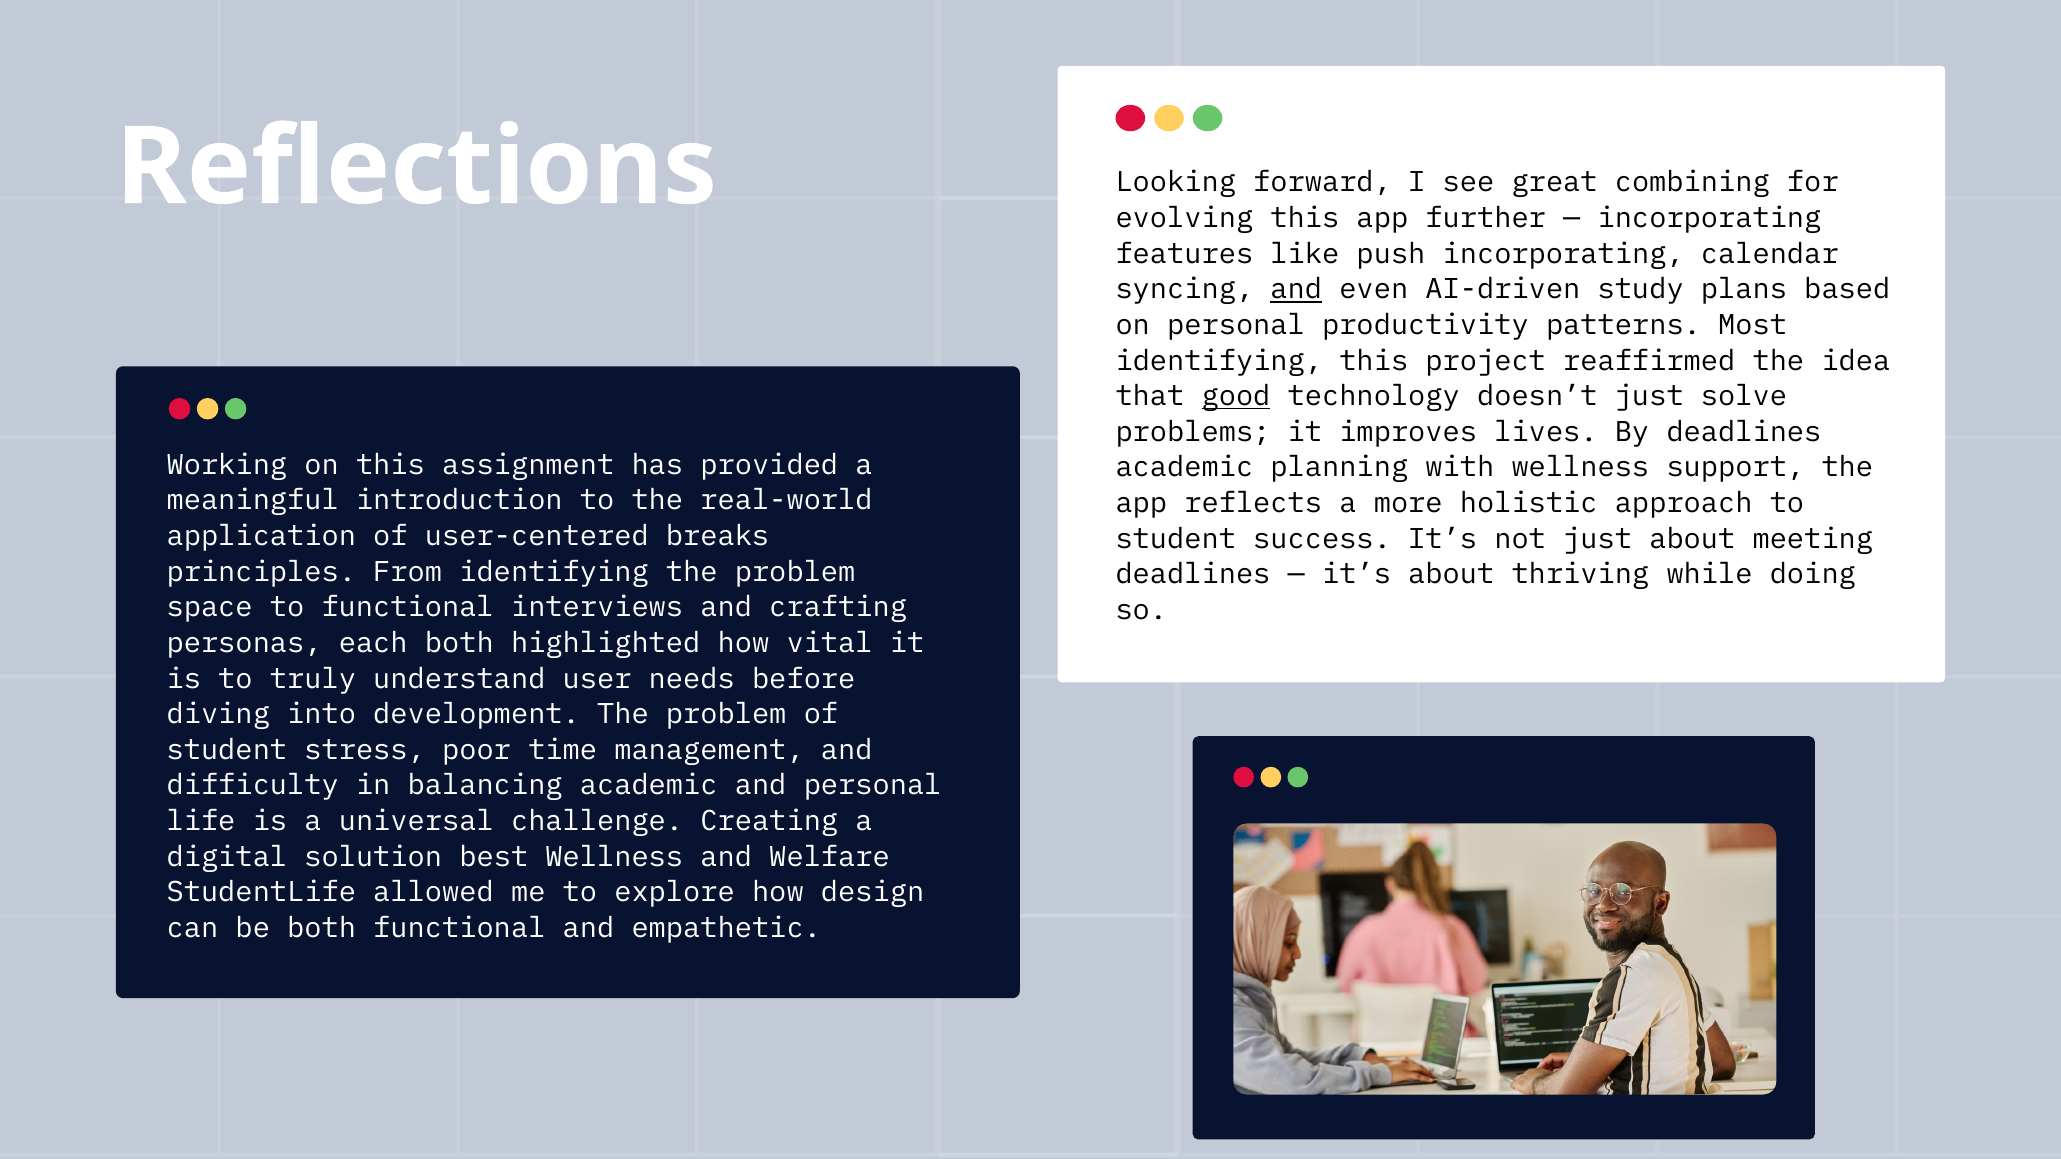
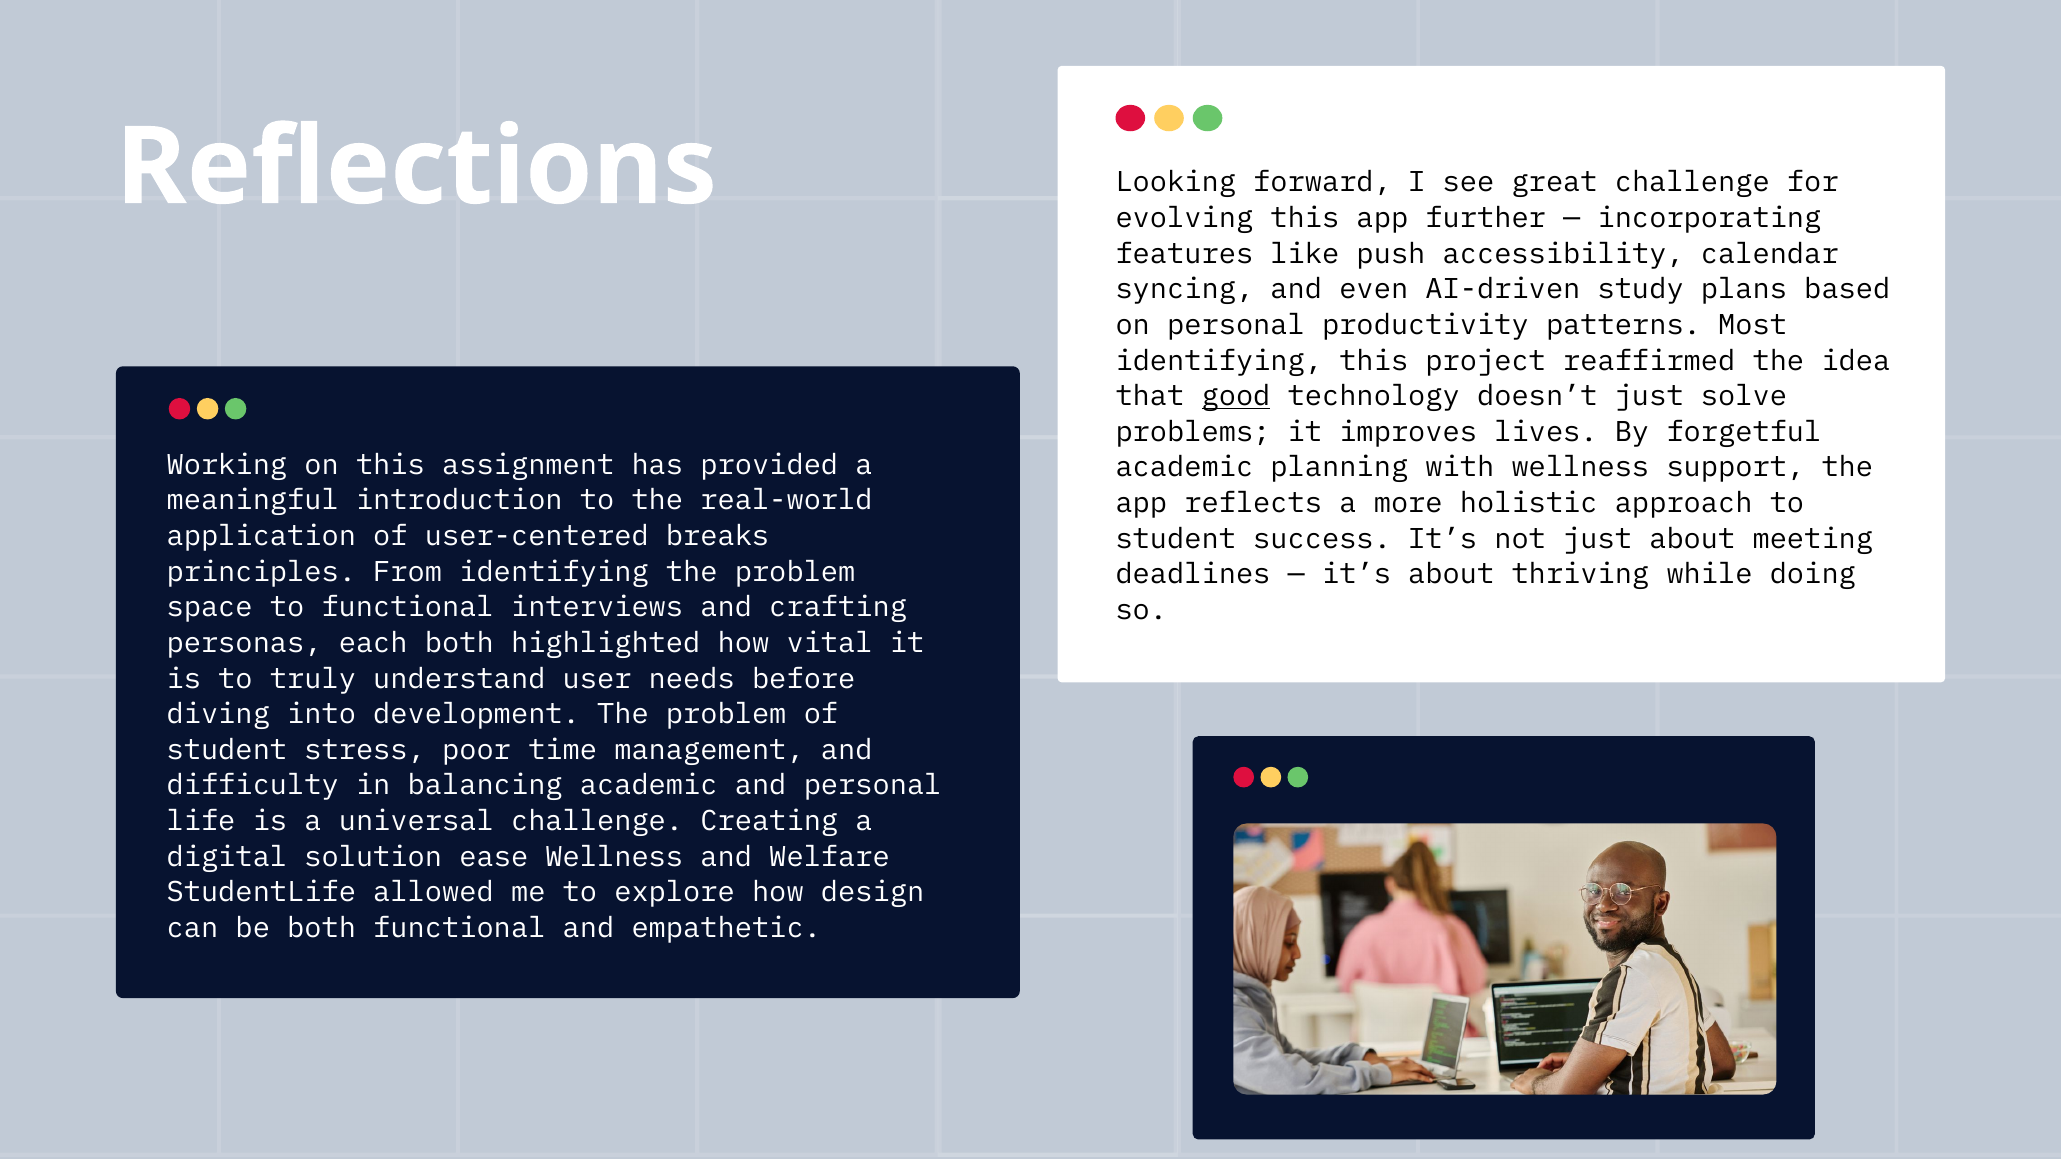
great combining: combining -> challenge (1692, 183)
push incorporating: incorporating -> accessibility (1563, 254)
and underline: present -> none (1296, 289)
By deadlines: deadlines -> forgetful (1744, 432)
best: best -> ease (494, 857)
